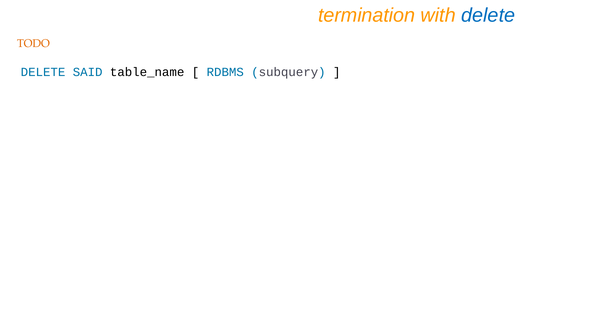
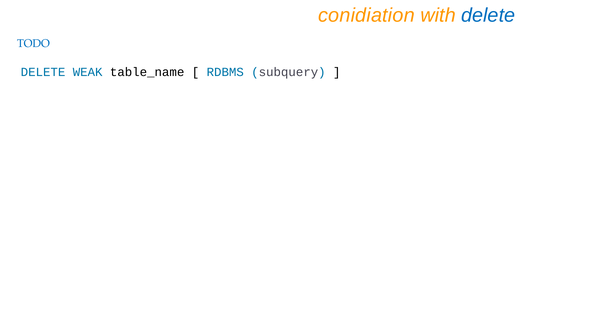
termination: termination -> conidiation (366, 15)
TODO colour: orange -> blue (34, 43)
SAID: SAID -> WEAK (88, 72)
